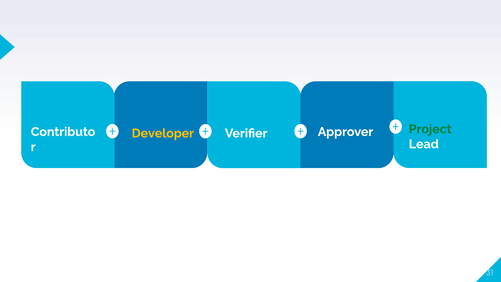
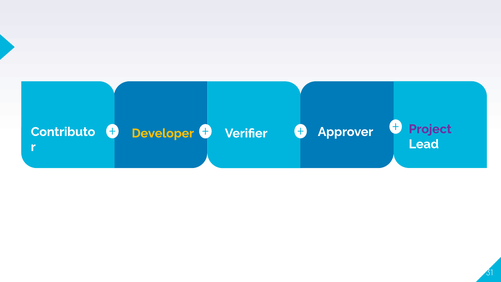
Project colour: green -> purple (430, 129)
